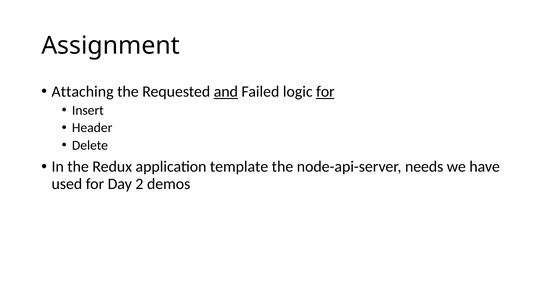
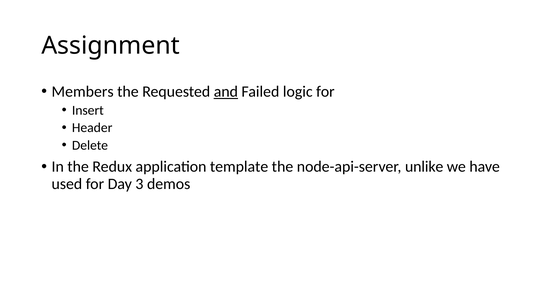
Attaching: Attaching -> Members (83, 92)
for underline: present -> none (325, 92)
needs: needs -> unlike (424, 167)
2: 2 -> 3 (139, 184)
